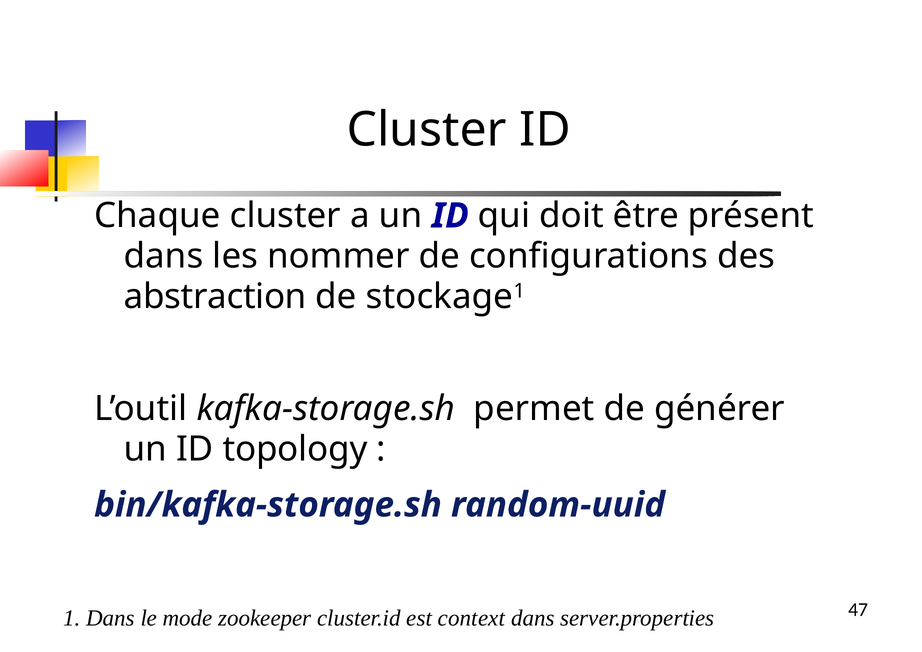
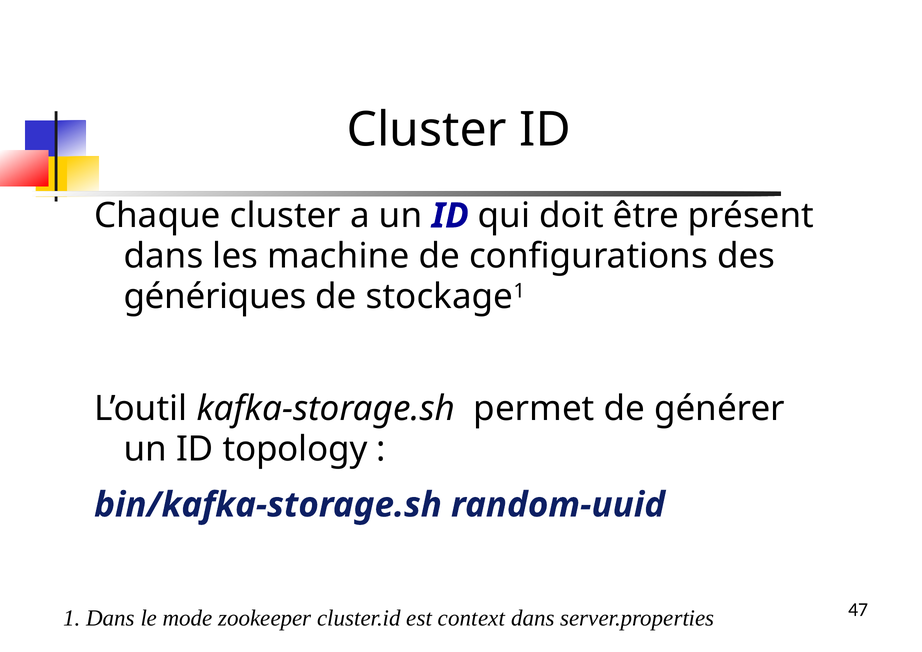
nommer: nommer -> machine (338, 256)
abstraction: abstraction -> génériques (215, 297)
